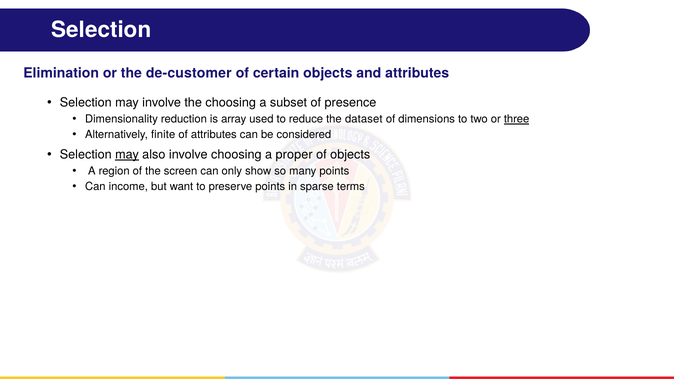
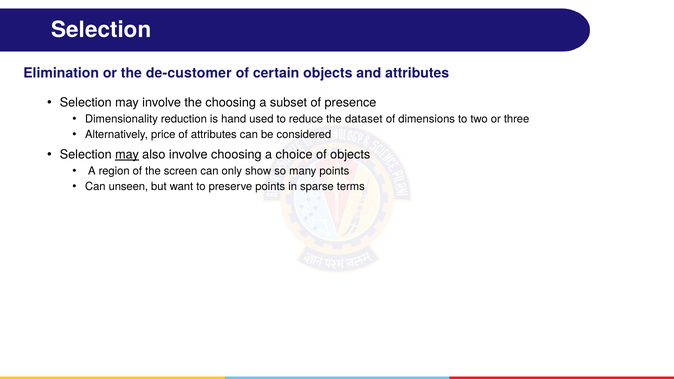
array: array -> hand (234, 119)
three underline: present -> none (517, 119)
finite: finite -> price (163, 135)
proper: proper -> choice (294, 155)
income: income -> unseen (128, 187)
